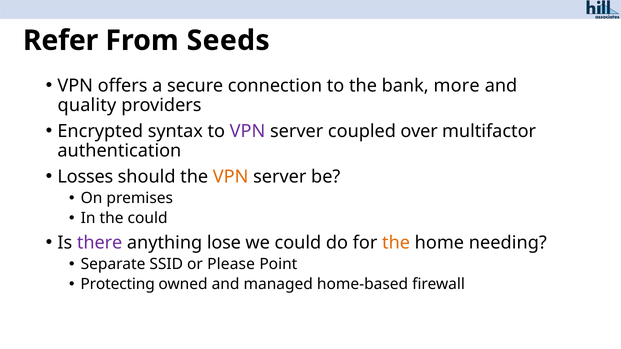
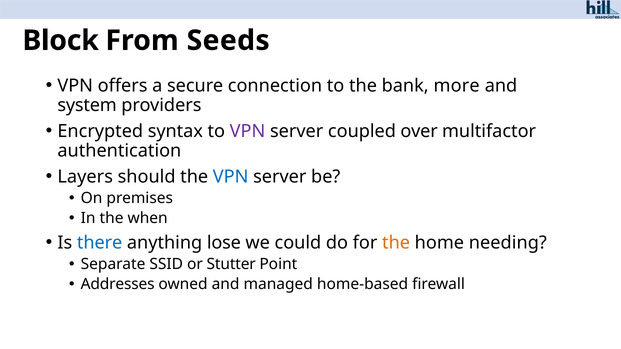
Refer: Refer -> Block (61, 41)
quality: quality -> system (87, 105)
Losses: Losses -> Layers (85, 177)
VPN colour: orange -> blue (231, 177)
the could: could -> when (148, 218)
there colour: purple -> blue (100, 243)
Please: Please -> Stutter (231, 264)
Protecting: Protecting -> Addresses (118, 284)
